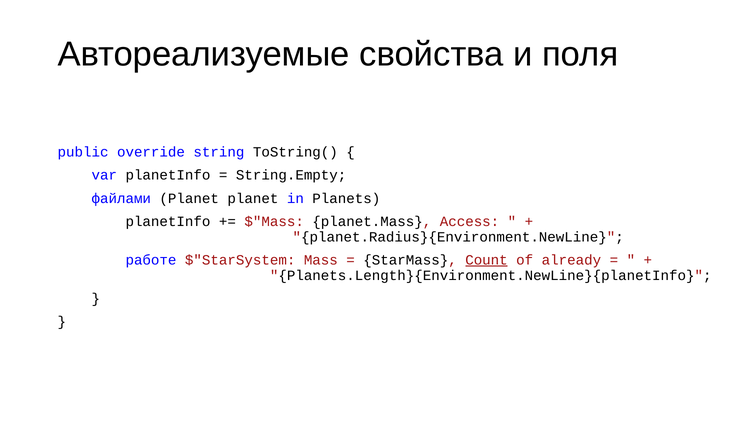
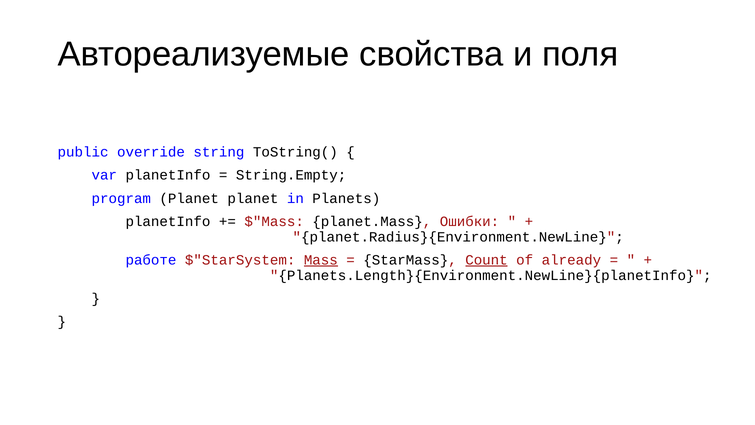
файлами: файлами -> program (121, 198)
Access: Access -> Ошибки (470, 221)
Mass underline: none -> present (321, 260)
